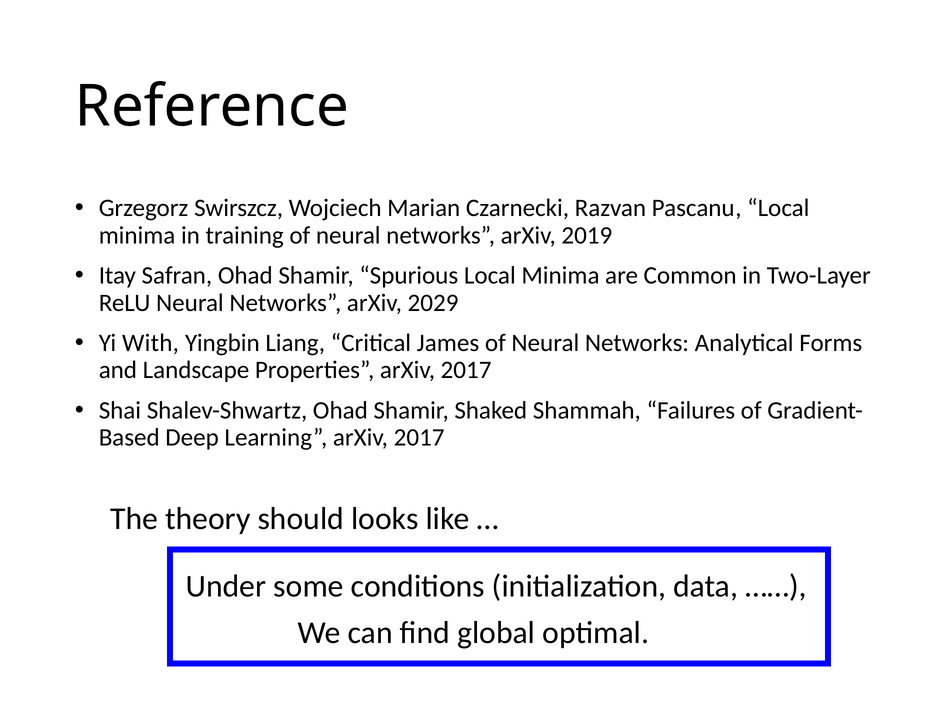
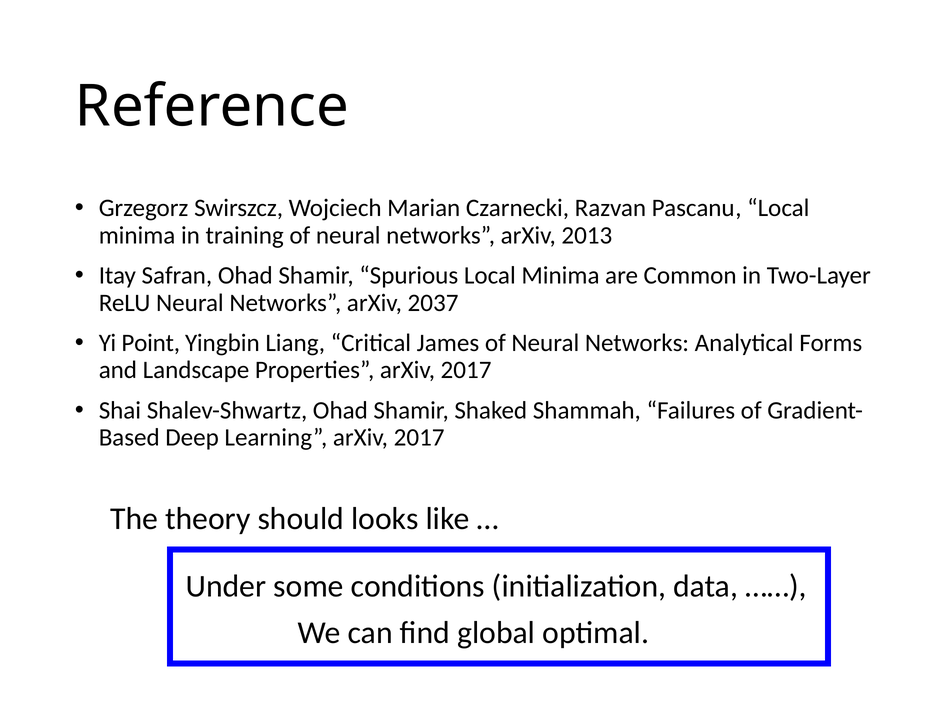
2019: 2019 -> 2013 (587, 235)
2029: 2029 -> 2037 (433, 303)
With: With -> Point (151, 343)
